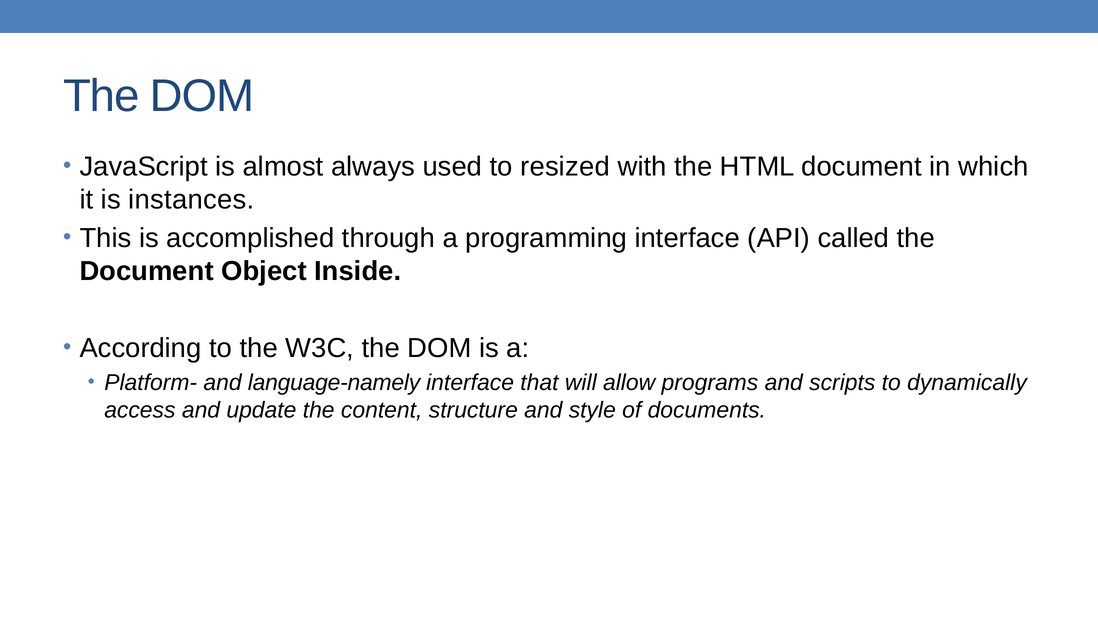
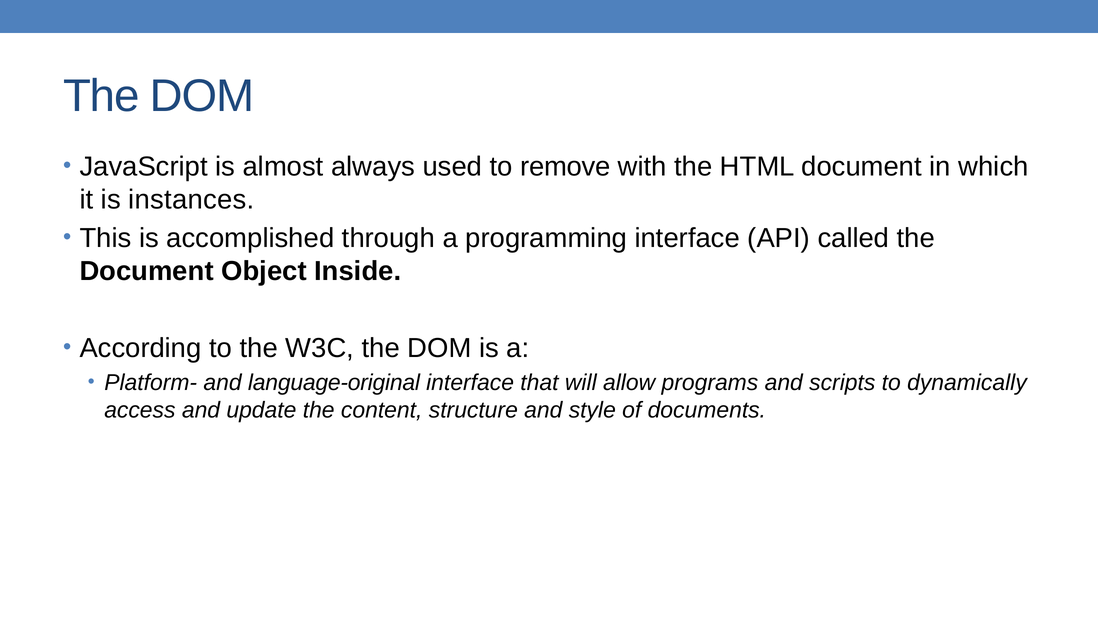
resized: resized -> remove (565, 167)
language-namely: language-namely -> language-original (334, 382)
